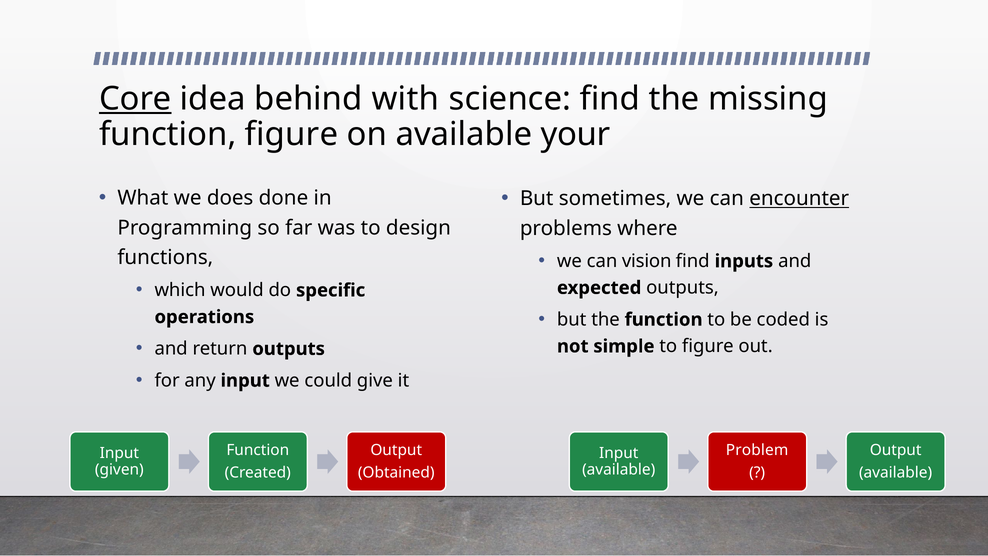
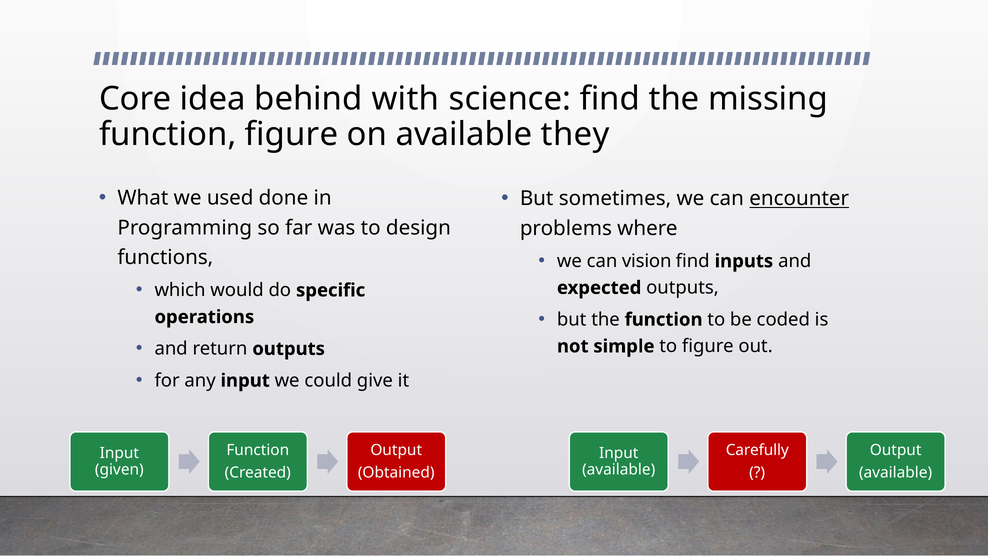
Core underline: present -> none (135, 99)
your: your -> they (575, 135)
does: does -> used (230, 198)
Problem: Problem -> Carefully (757, 450)
